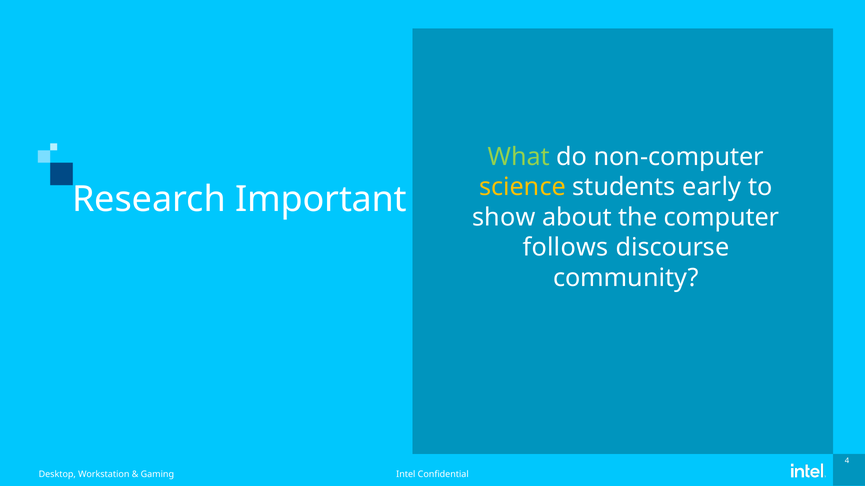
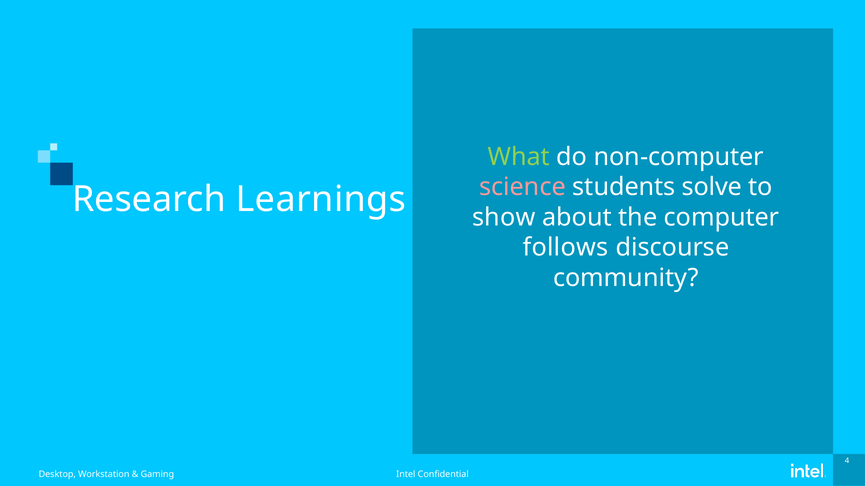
science colour: yellow -> pink (523, 187)
early: early -> solve (712, 187)
Important: Important -> Learnings (321, 200)
